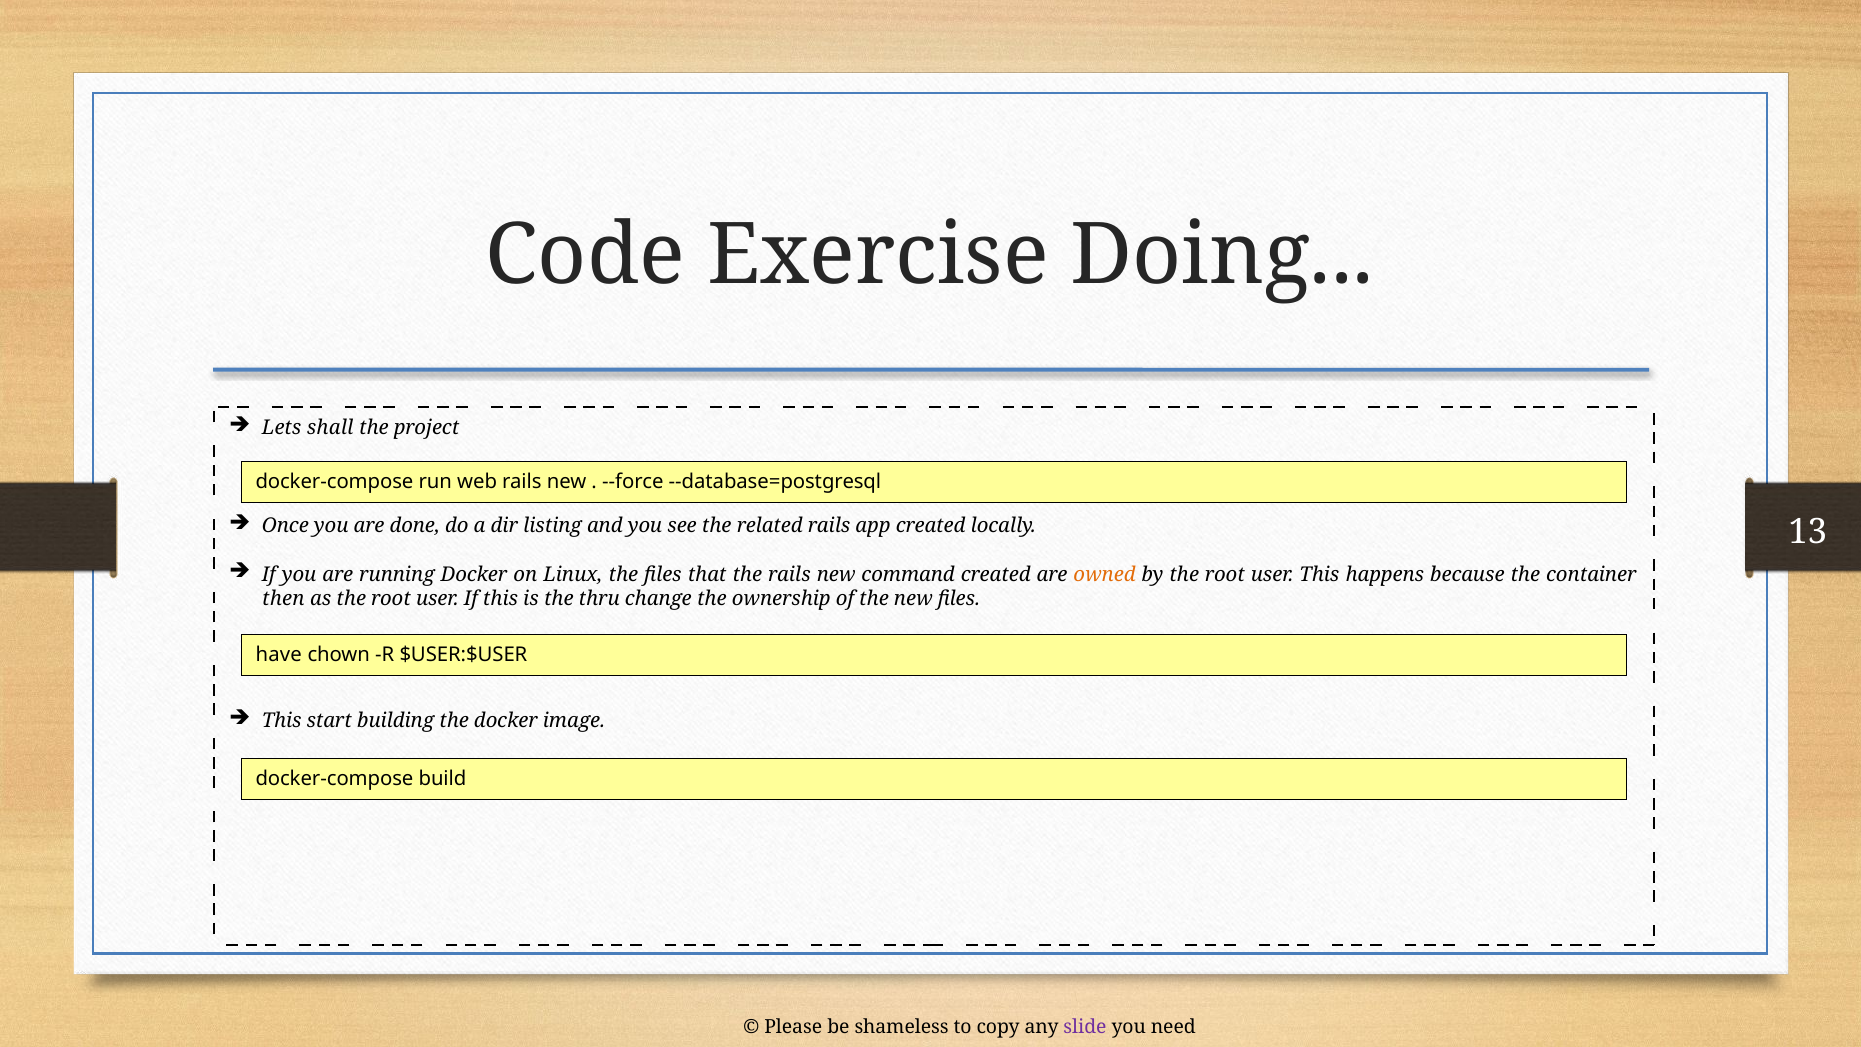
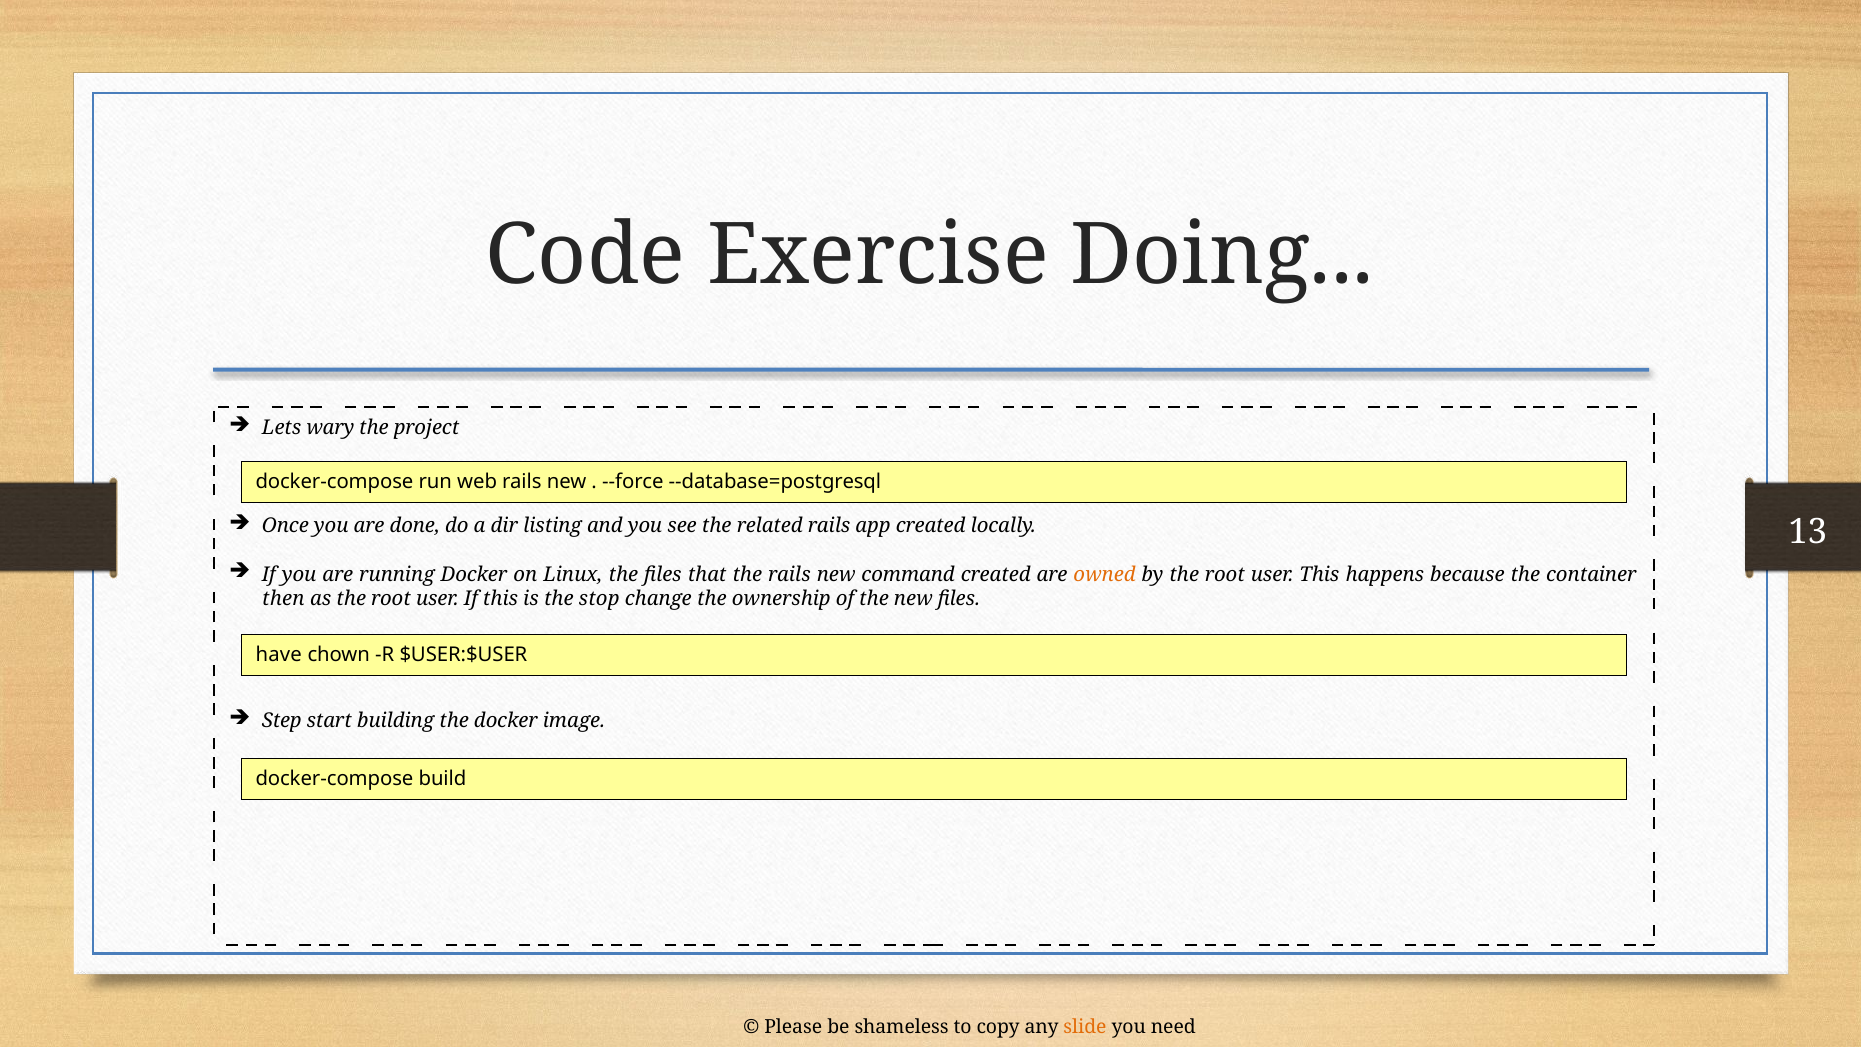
shall: shall -> wary (330, 428)
thru: thru -> stop (599, 599)
This: This -> Step (282, 721)
slide colour: purple -> orange (1085, 1027)
